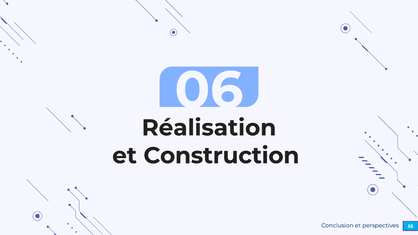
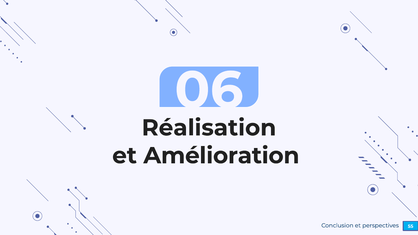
Construction: Construction -> Amélioration (221, 156)
